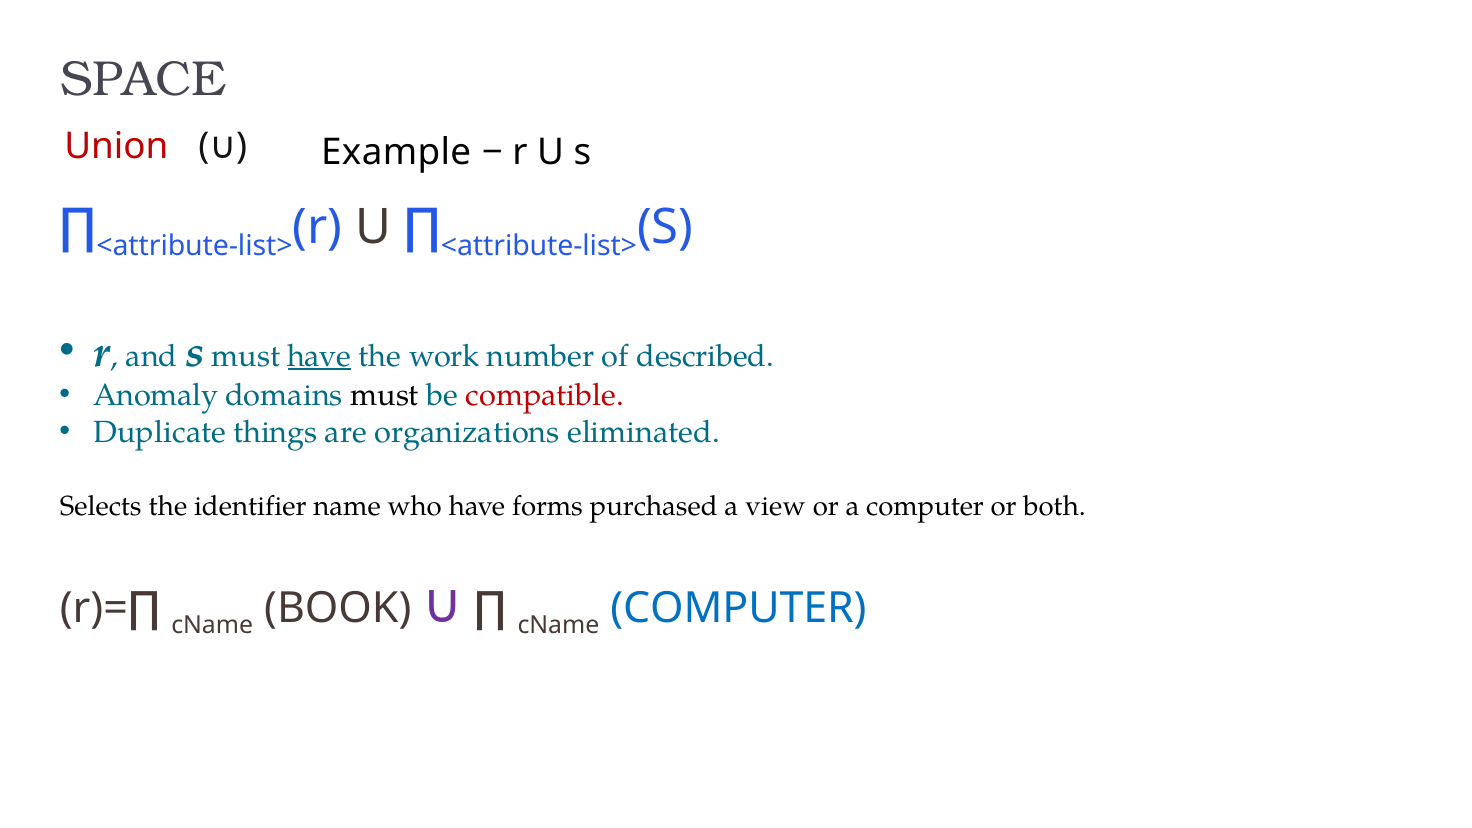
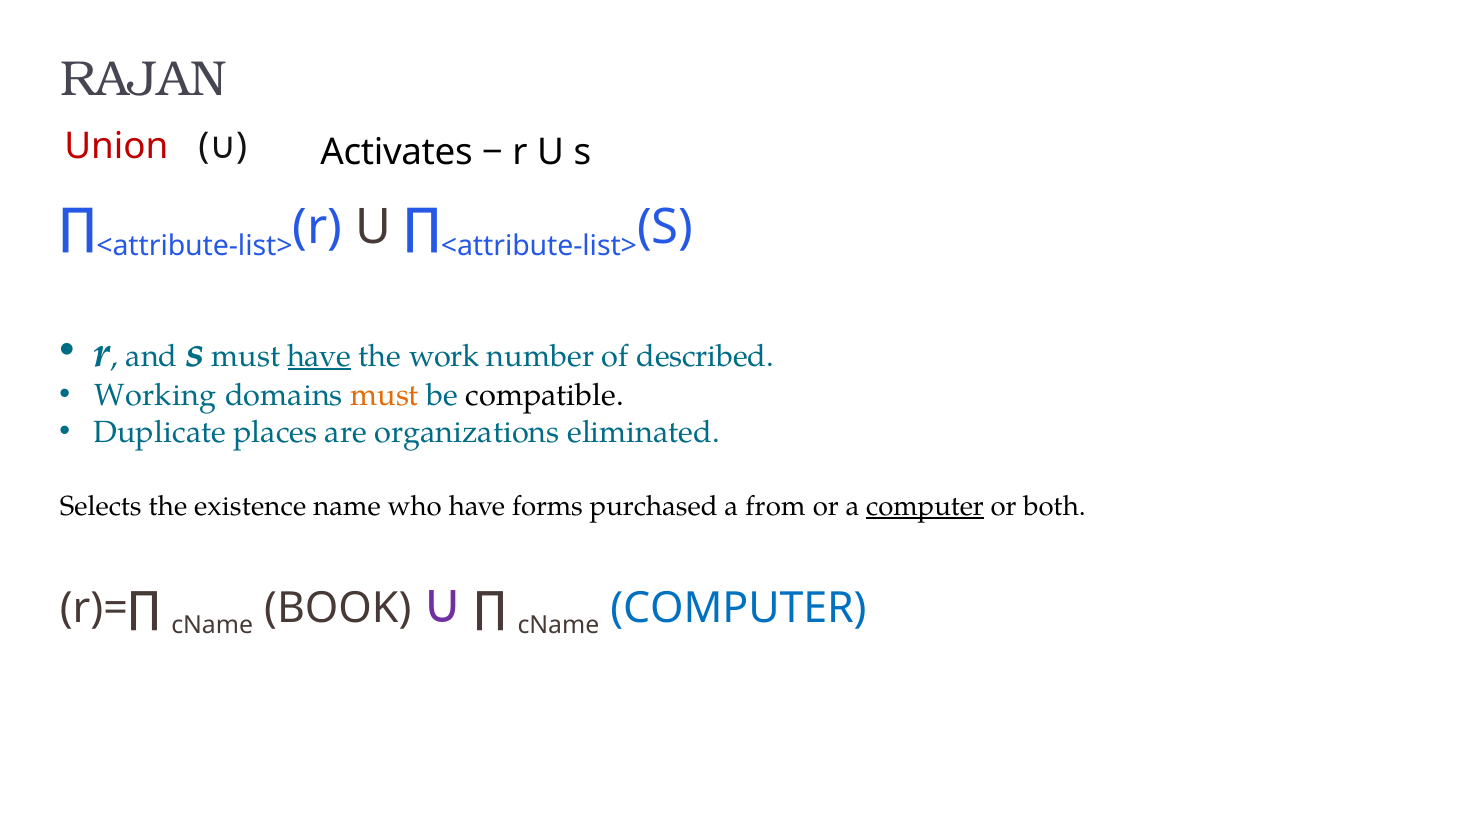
SPACE: SPACE -> RAJAN (144, 79)
Example: Example -> Activates (397, 152)
Anomaly: Anomaly -> Working (156, 395)
must colour: black -> orange (385, 395)
compatible colour: red -> black (545, 395)
things: things -> places (275, 432)
identifier: identifier -> existence (250, 506)
view: view -> from (775, 506)
computer underline: none -> present (925, 506)
